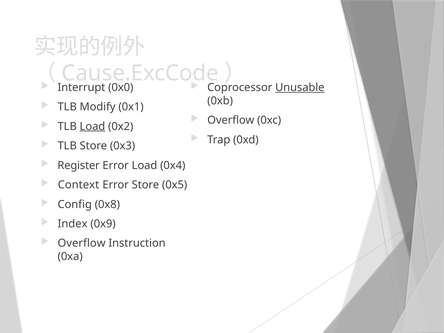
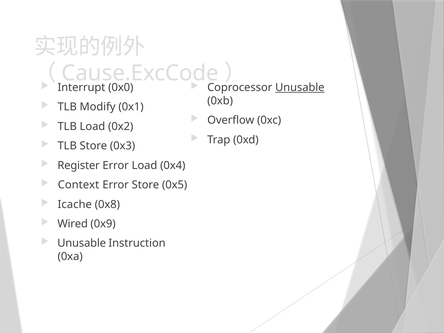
Load underline: present -> none (92, 126)
Config: Config -> Icache (75, 204)
Index: Index -> Wired (73, 224)
Overflow: Overflow -> Unusable (82, 243)
